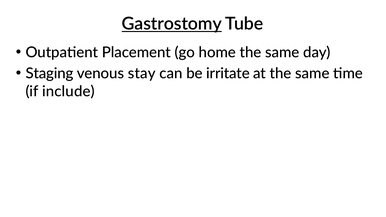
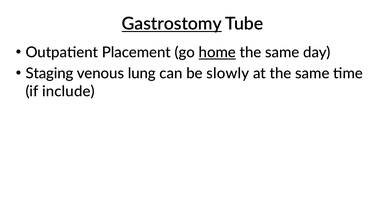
home underline: none -> present (217, 53)
stay: stay -> lung (142, 74)
irritate: irritate -> slowly (228, 74)
